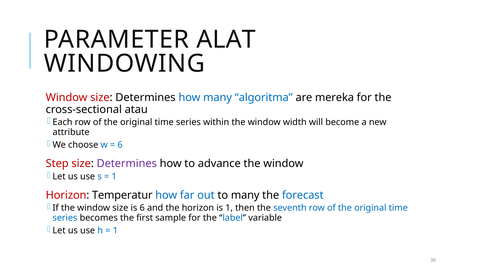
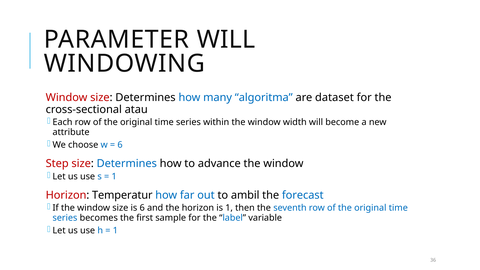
PARAMETER ALAT: ALAT -> WILL (226, 40)
mereka: mereka -> dataset (334, 98)
Determines colour: purple -> blue (127, 164)
to many: many -> ambil (245, 195)
